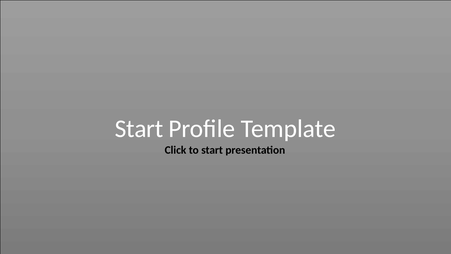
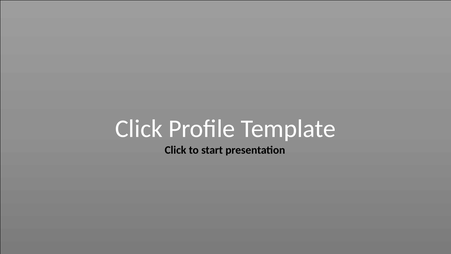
Start: Start -> Click (139, 129)
